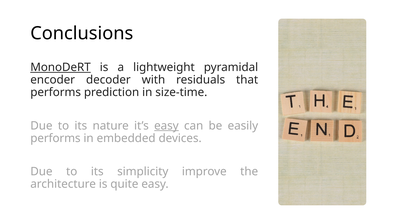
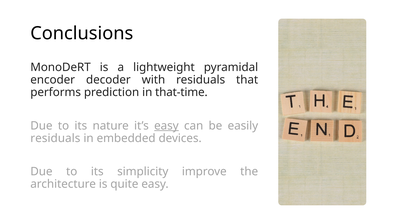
MonoDeRT underline: present -> none (61, 67)
size-time: size-time -> that-time (181, 92)
performs: performs -> residuals (55, 138)
